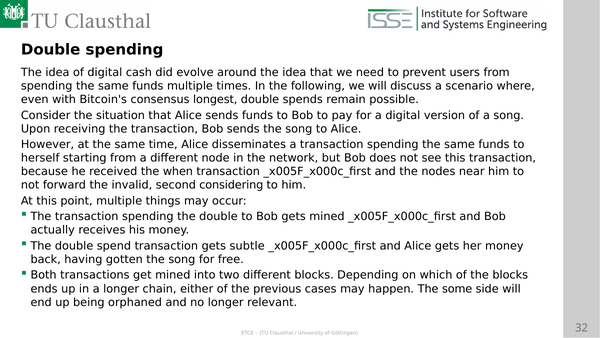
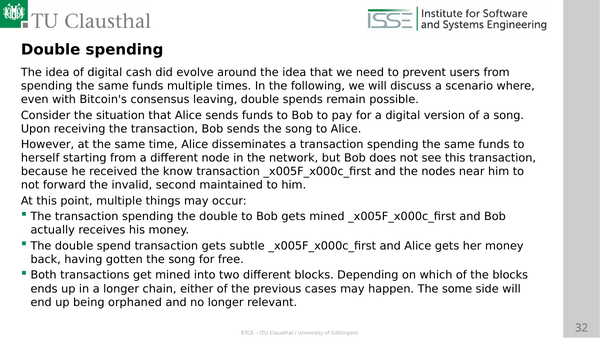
longest: longest -> leaving (215, 99)
when: when -> know (178, 171)
considering: considering -> maintained (231, 185)
